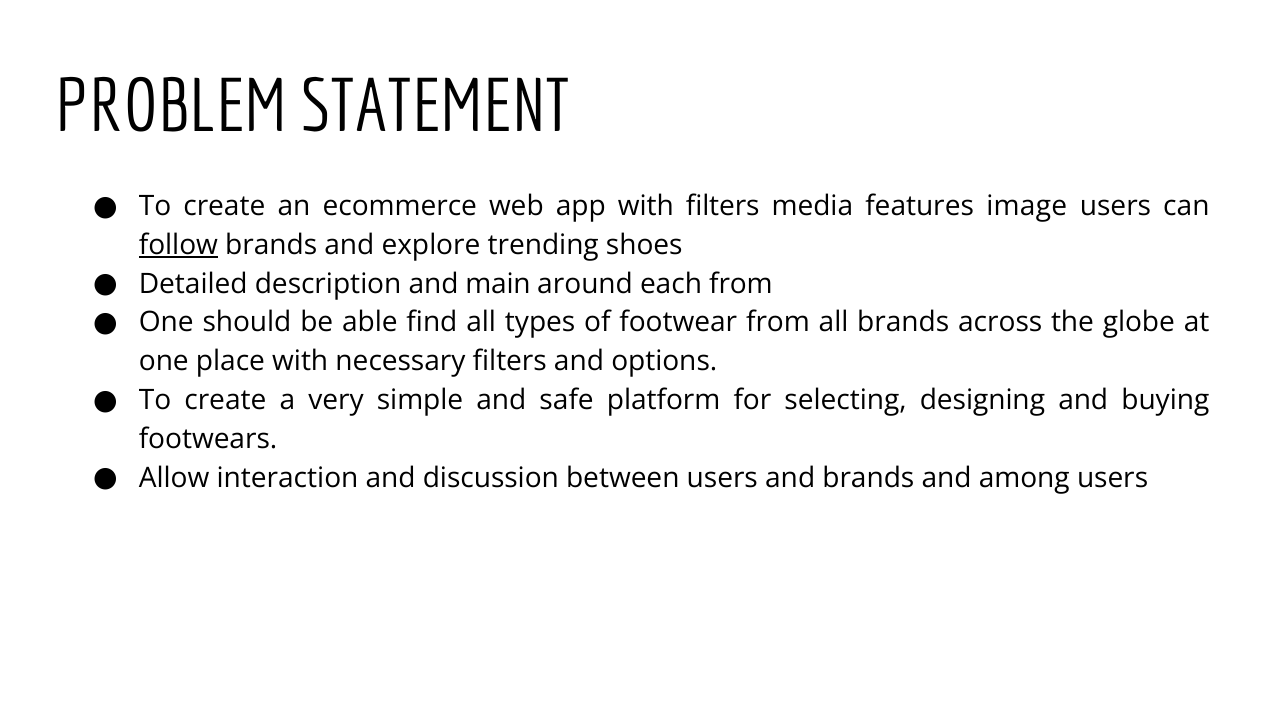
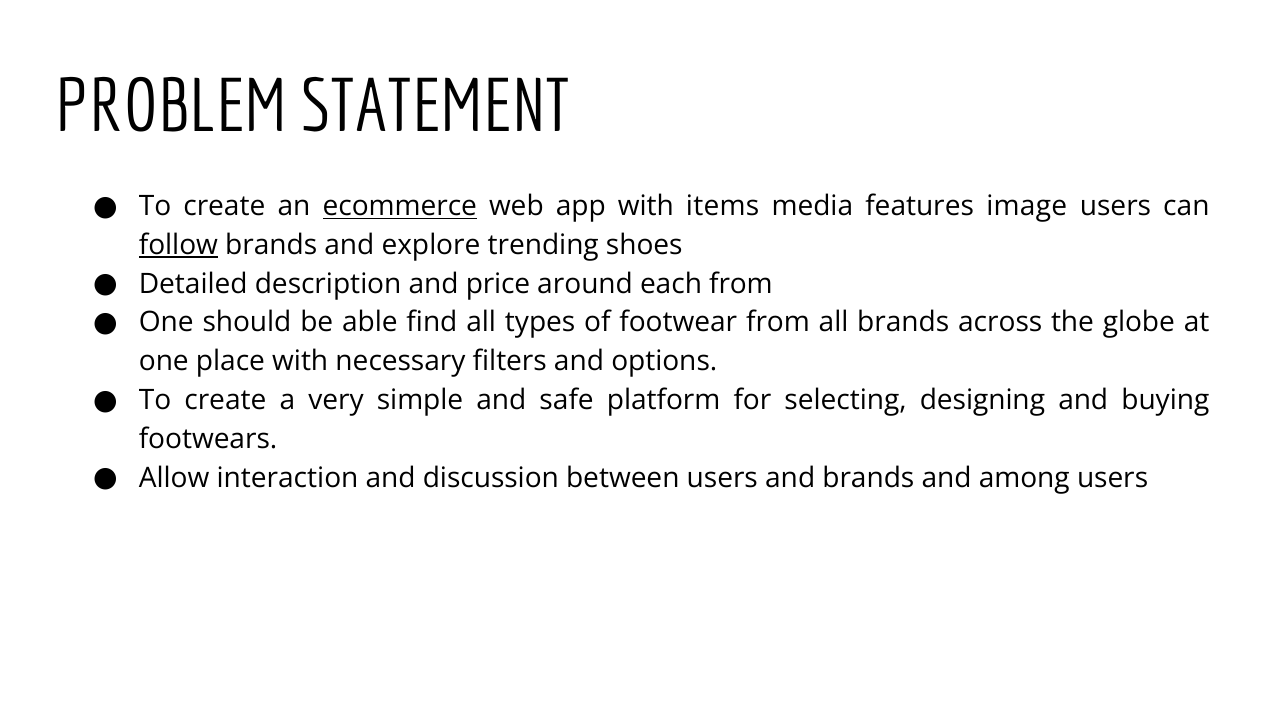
ecommerce underline: none -> present (400, 206)
with filters: filters -> items (723, 206)
main: main -> price (498, 284)
